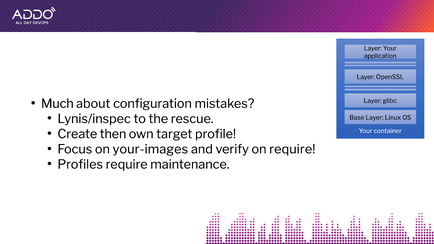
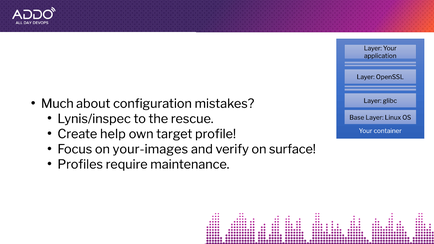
then: then -> help (113, 134)
on require: require -> surface (292, 149)
